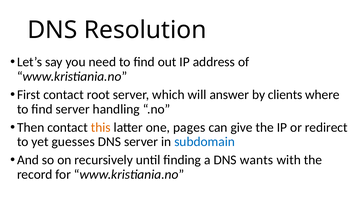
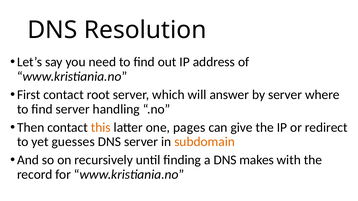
by clients: clients -> server (285, 95)
subdomain colour: blue -> orange (205, 142)
wants: wants -> makes (257, 160)
